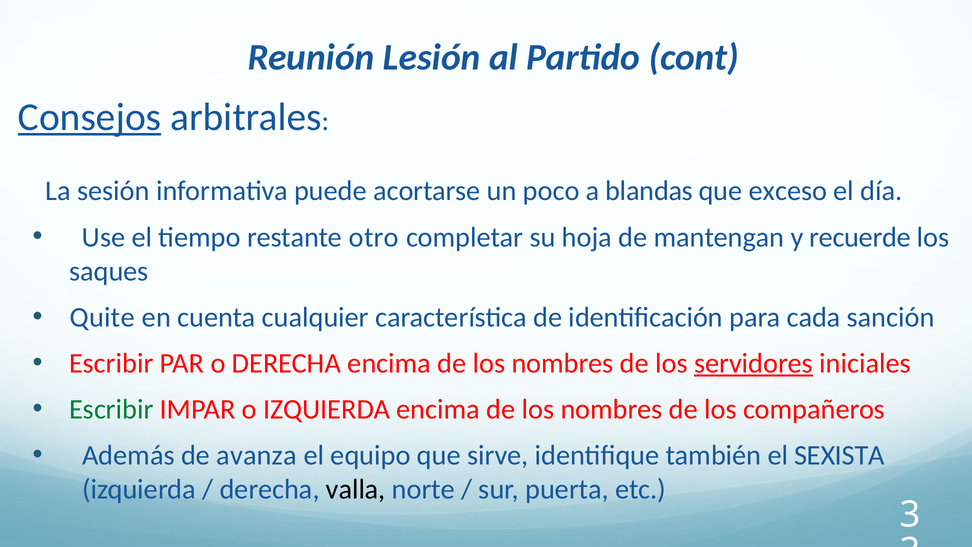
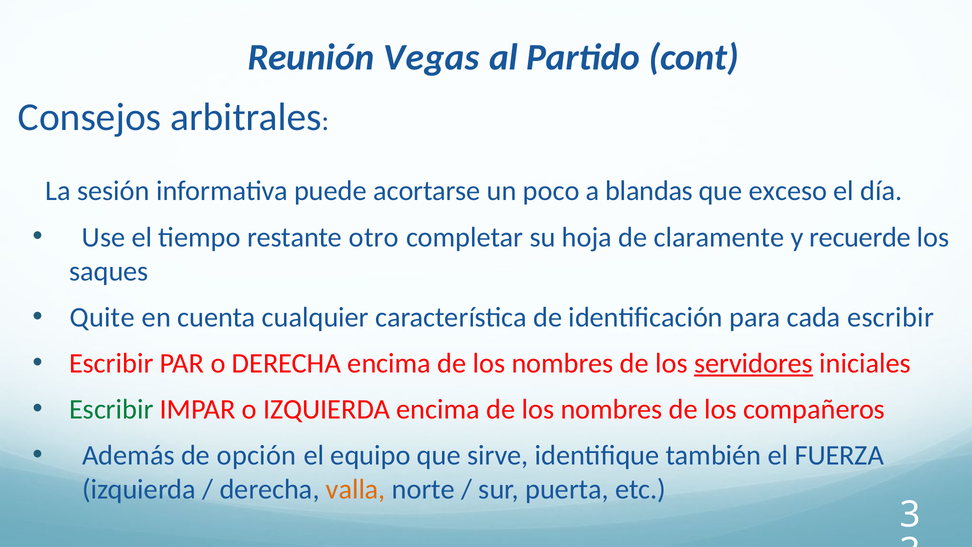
Lesión: Lesión -> Vegas (432, 57)
Consejos underline: present -> none (90, 117)
mantengan: mantengan -> claramente (719, 237)
cada sanción: sanción -> escribir (891, 317)
avanza: avanza -> opción (257, 455)
SEXISTA: SEXISTA -> FUERZA (839, 455)
valla colour: black -> orange (356, 489)
